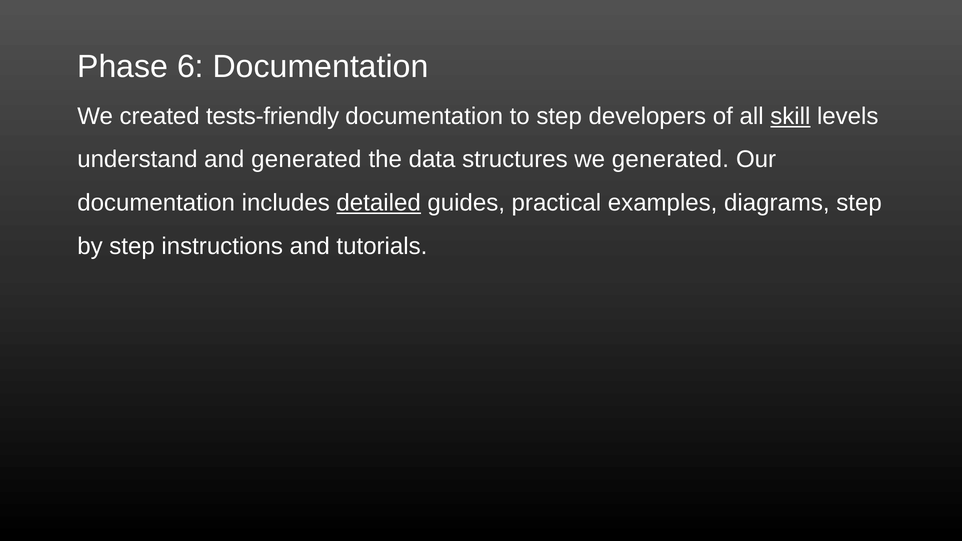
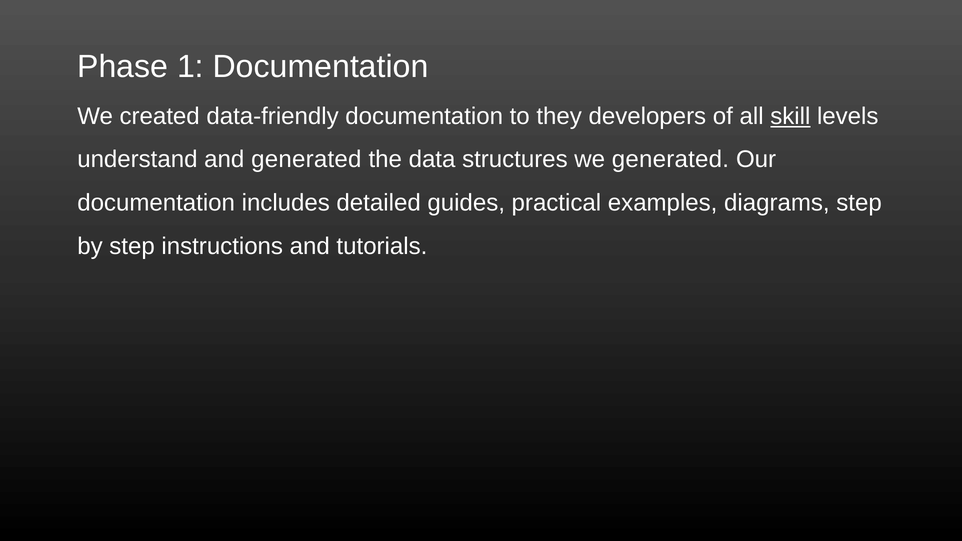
6: 6 -> 1 (191, 67)
tests-friendly: tests-friendly -> data-friendly (273, 116)
to step: step -> they (559, 116)
detailed underline: present -> none (379, 203)
